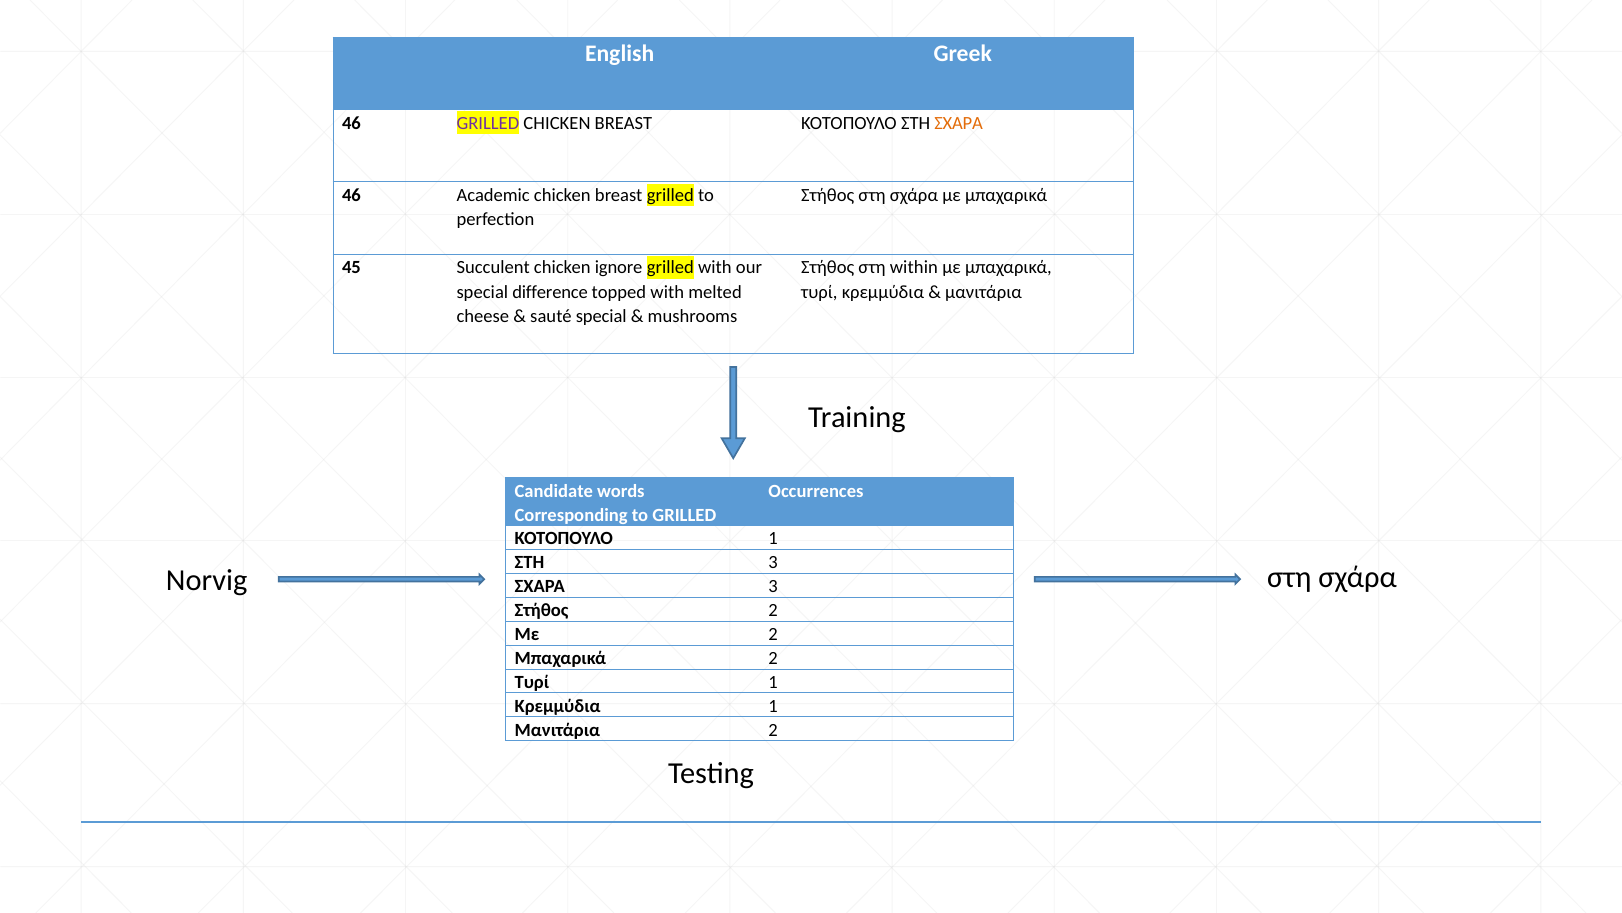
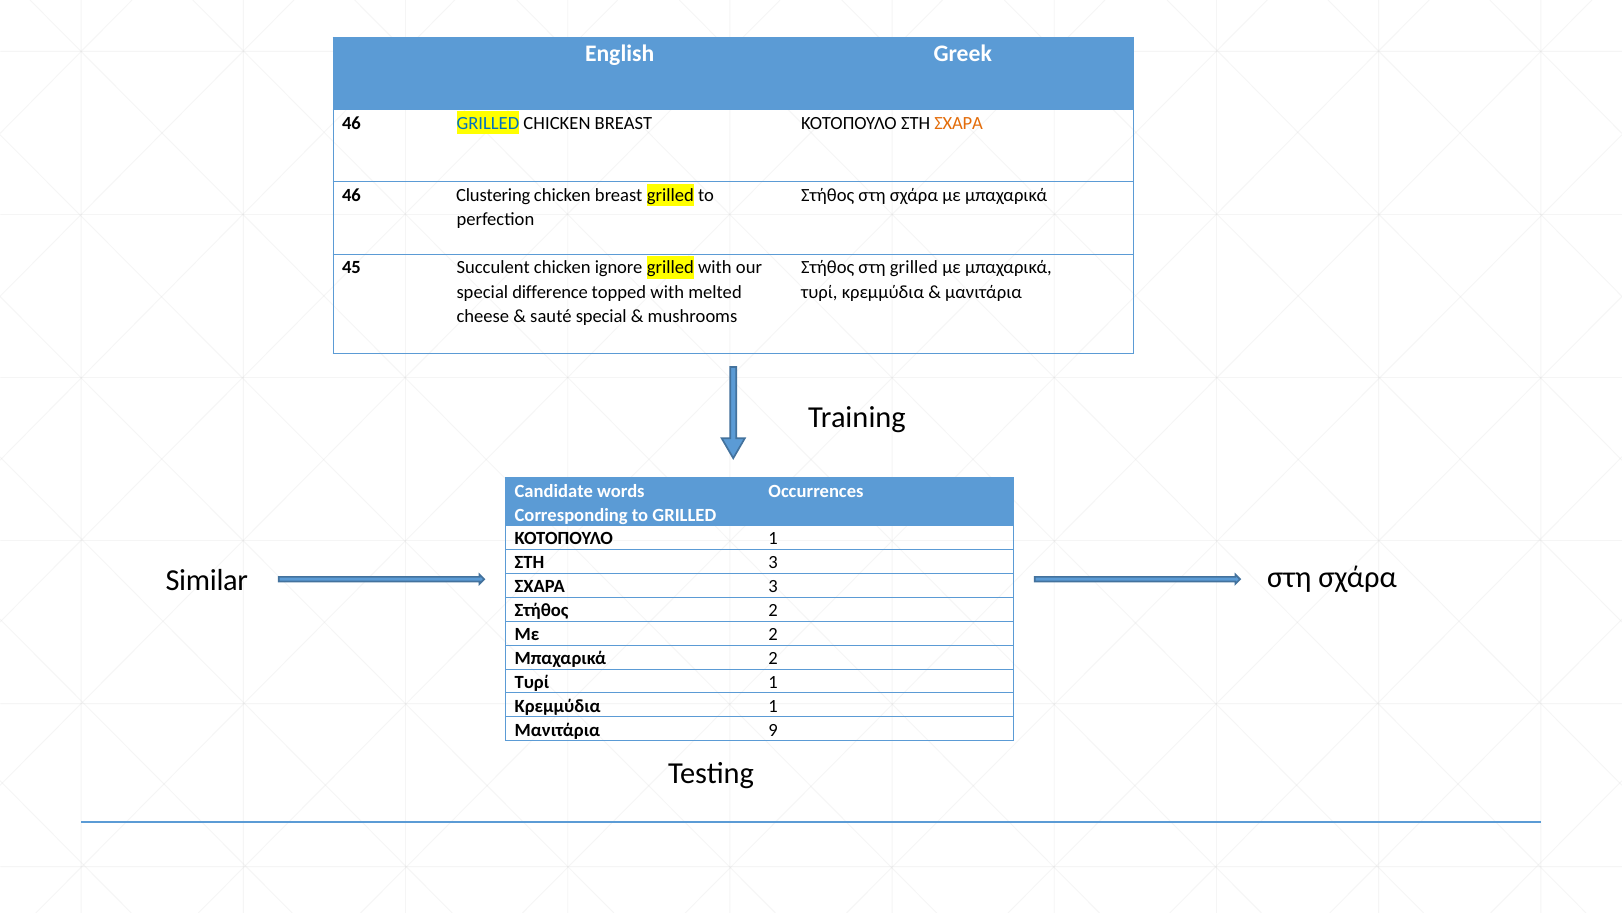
GRILLED colour: purple -> blue (488, 123)
Academic: Academic -> Clustering (493, 195)
στη within: within -> grilled (914, 267)
Norvig: Norvig -> Similar (207, 581)
Μανιτάρια 2: 2 -> 9 (773, 730)
